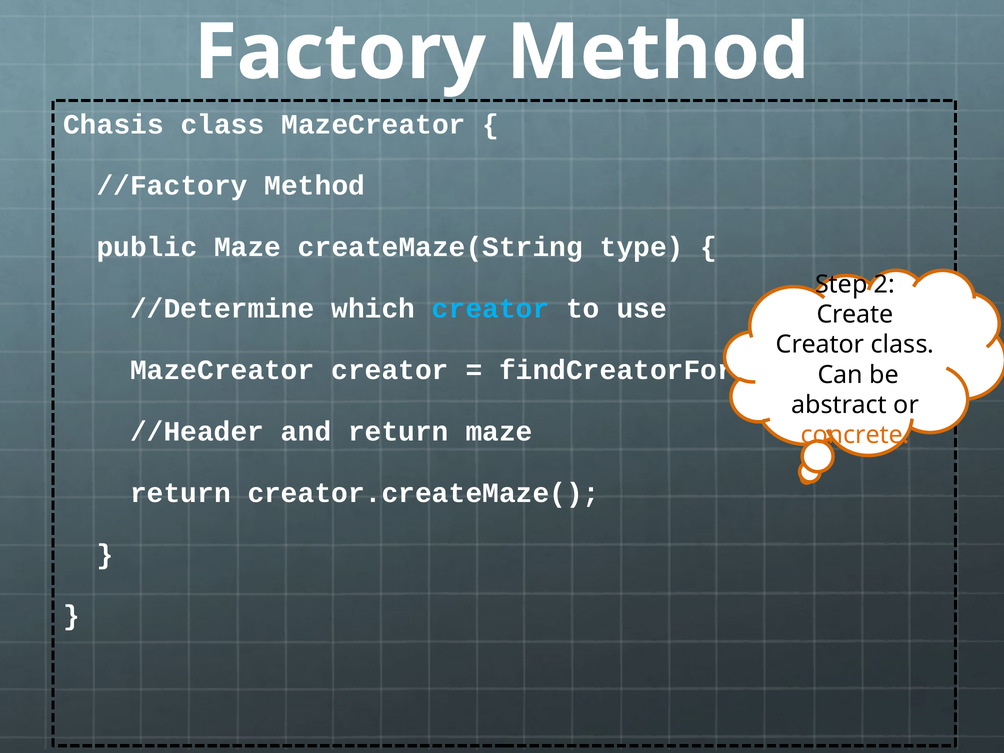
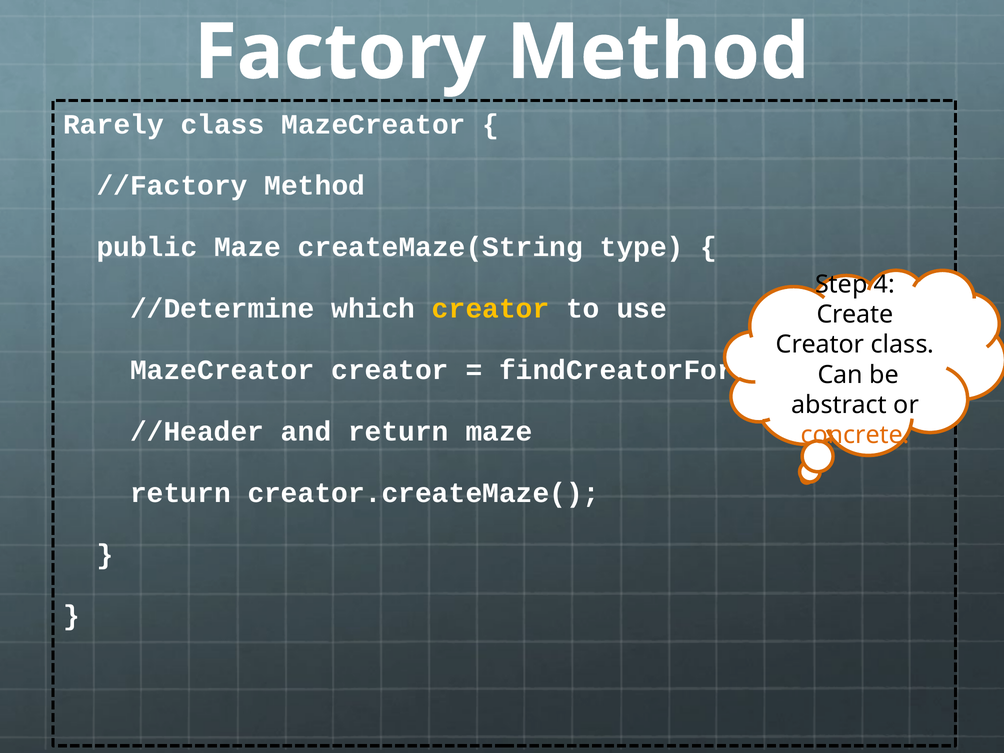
Chasis: Chasis -> Rarely (114, 124)
2: 2 -> 4 (885, 284)
creator colour: light blue -> yellow (491, 309)
